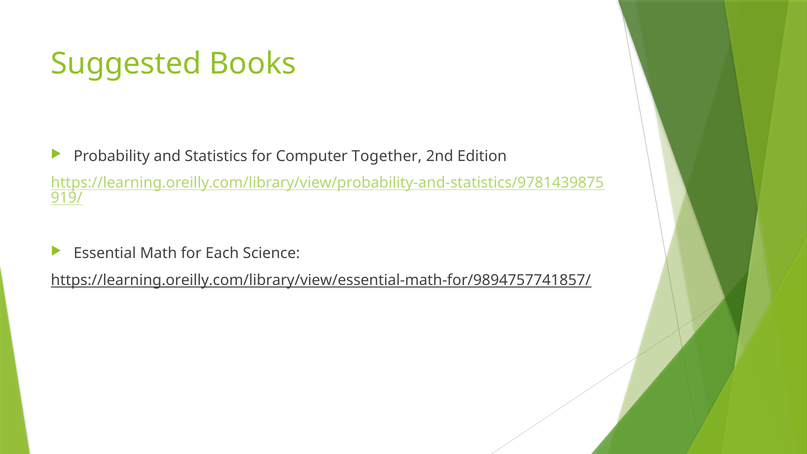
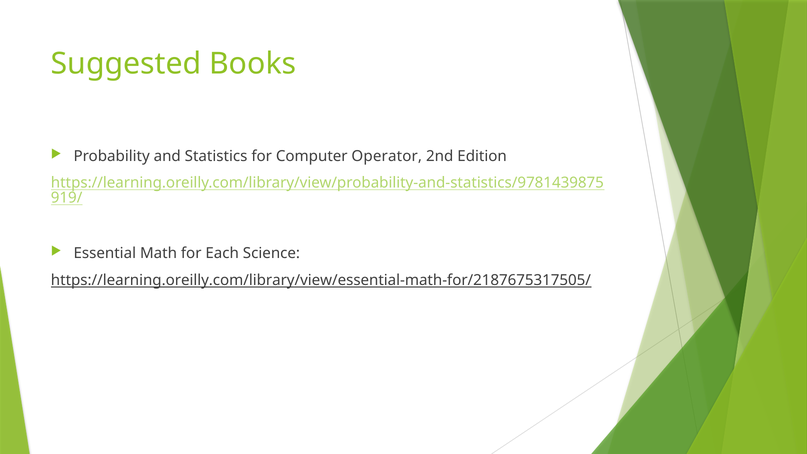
Together: Together -> Operator (387, 156)
https://learning.oreilly.com/library/view/essential-math-for/9894757741857/: https://learning.oreilly.com/library/view/essential-math-for/9894757741857/ -> https://learning.oreilly.com/library/view/essential-math-for/2187675317505/ (321, 280)
